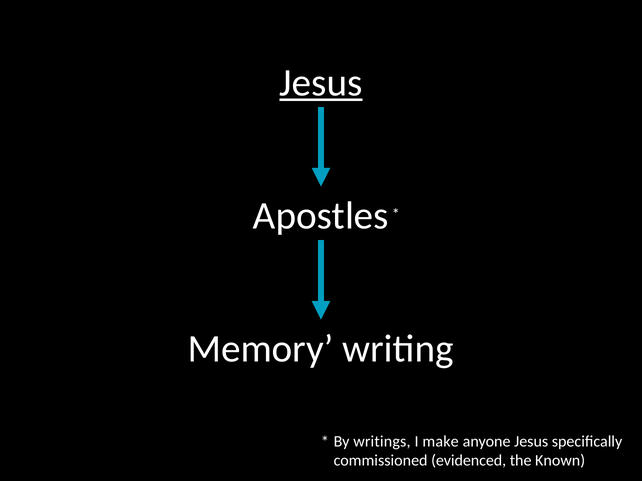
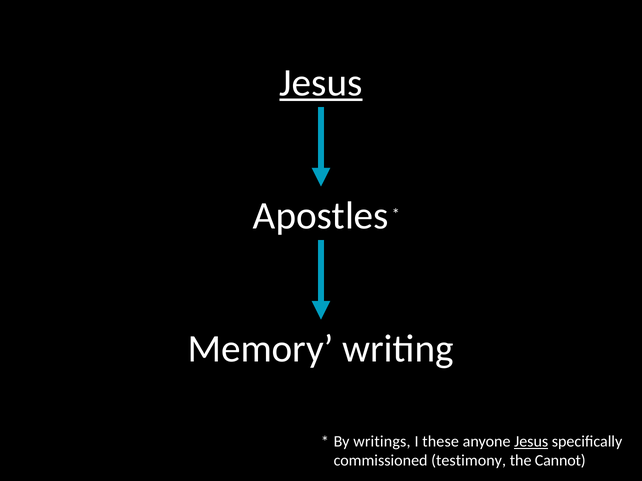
make: make -> these (441, 442)
Jesus underline: none -> present (531, 442)
evidenced: evidenced -> testimony (469, 461)
Known: Known -> Cannot (560, 461)
